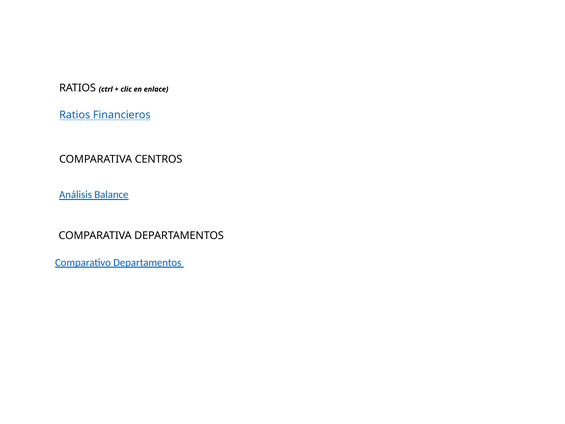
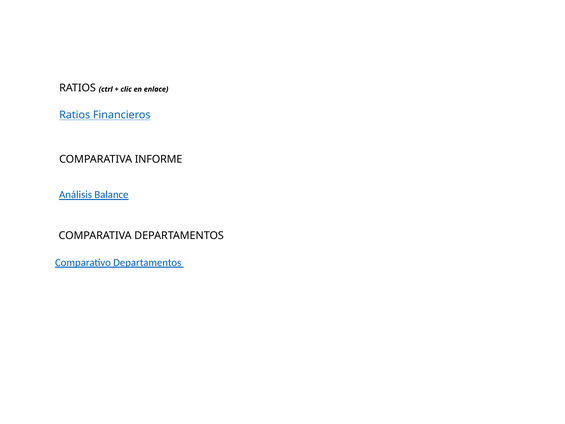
CENTROS: CENTROS -> INFORME (159, 159)
